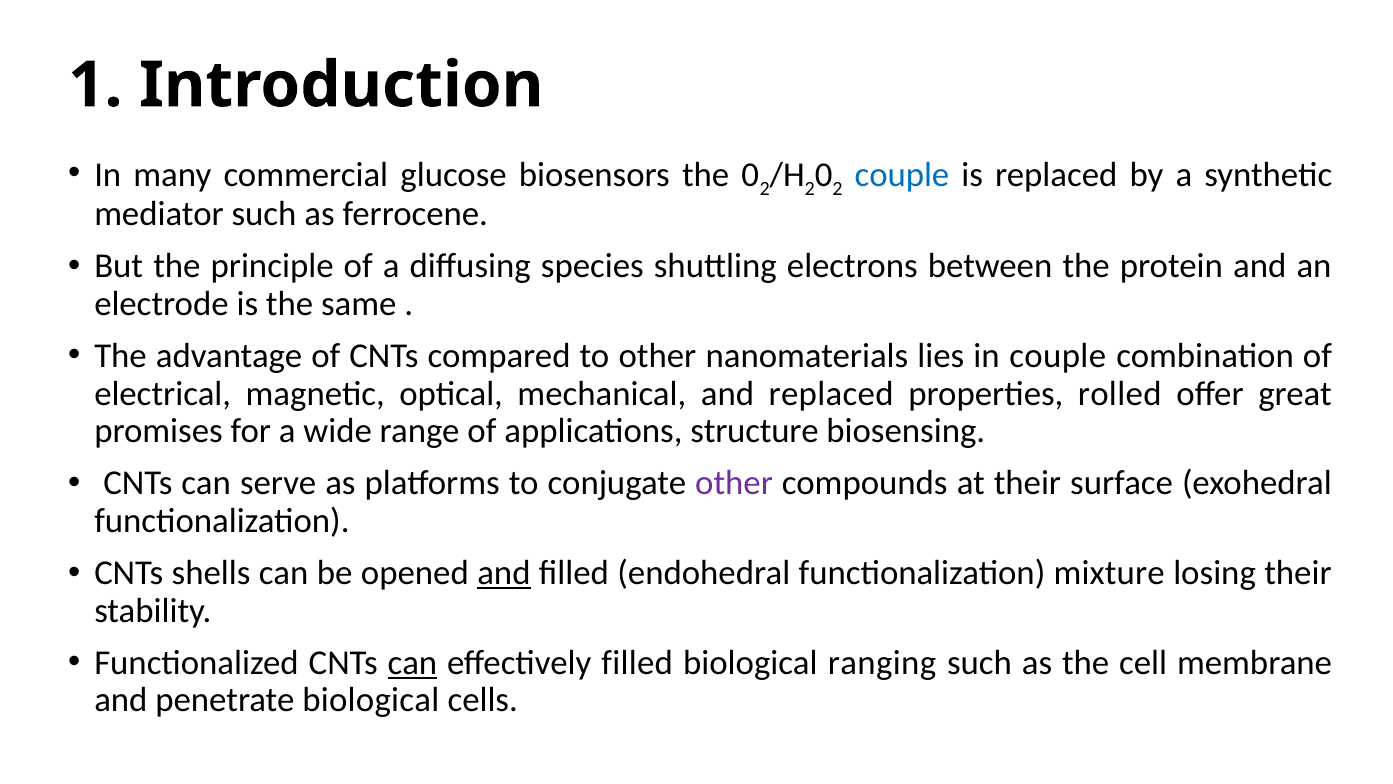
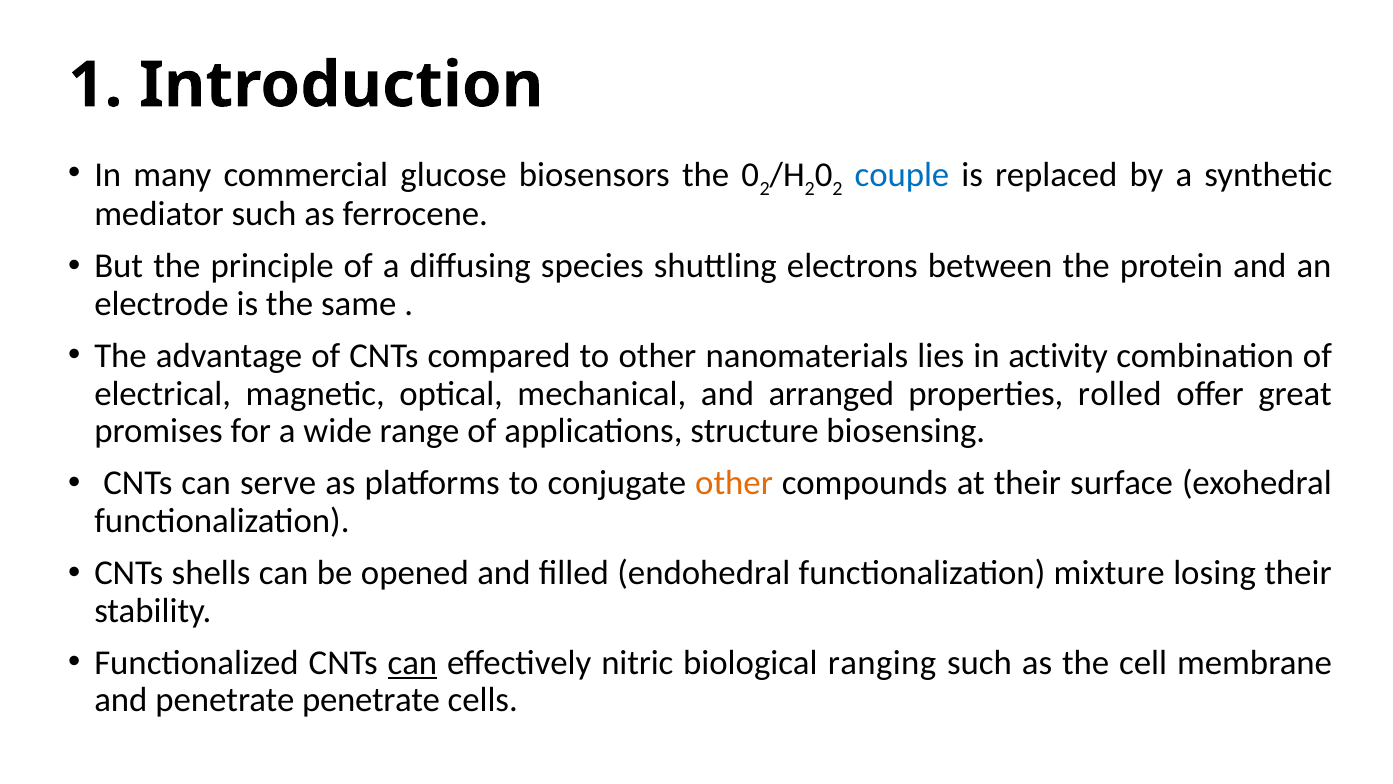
in couple: couple -> activity (1058, 356)
and replaced: replaced -> arranged (831, 393)
other colour: purple -> orange (734, 483)
and underline: present -> none (504, 573)
effectively filled: filled -> nitric (637, 662)
penetrate biological: biological -> penetrate (371, 700)
